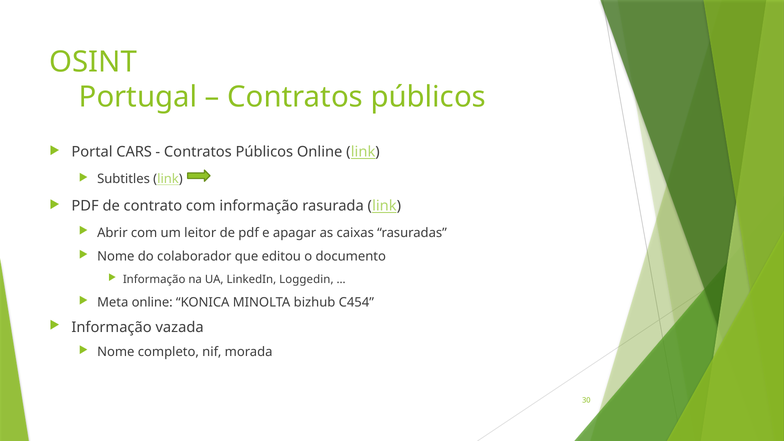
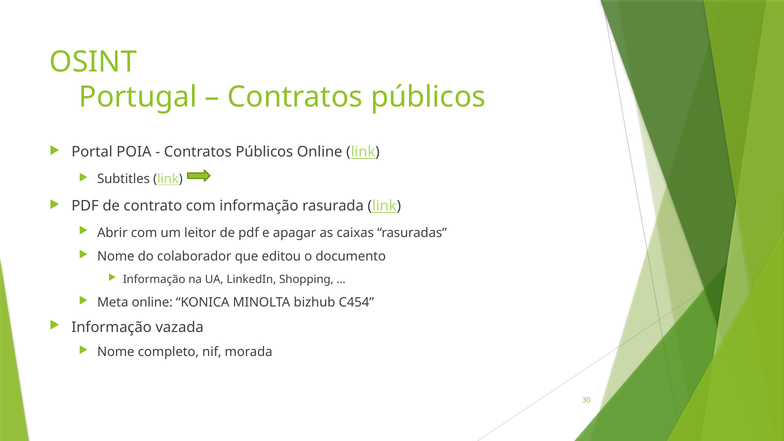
CARS: CARS -> POIA (134, 152)
Loggedin: Loggedin -> Shopping (306, 279)
